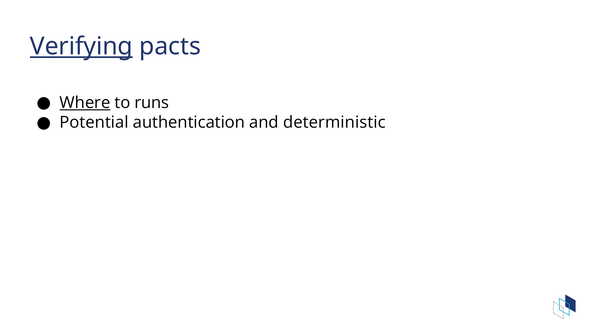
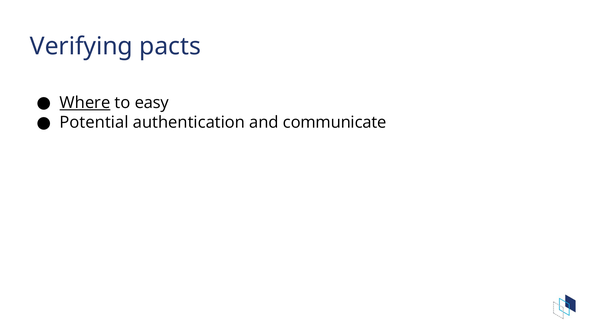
Verifying underline: present -> none (81, 47)
runs: runs -> easy (152, 103)
deterministic: deterministic -> communicate (335, 123)
